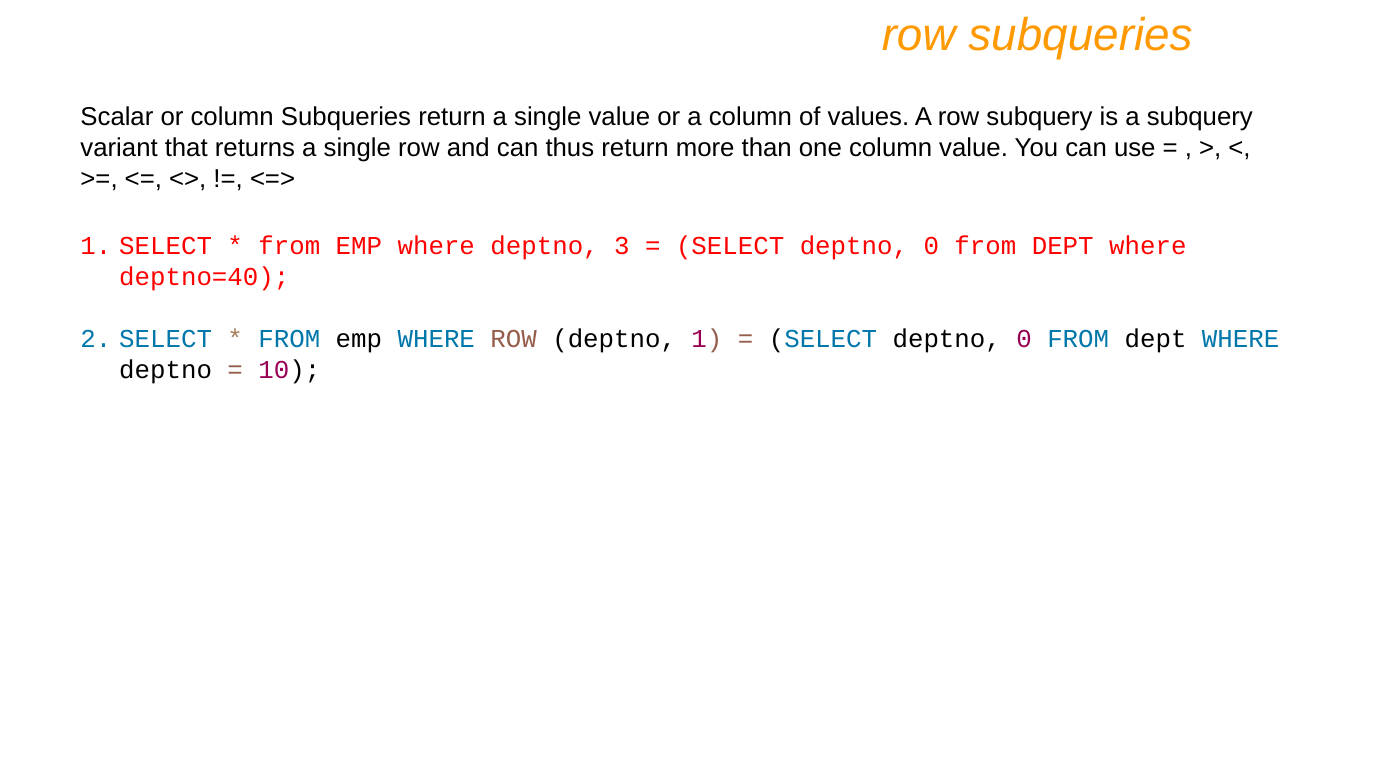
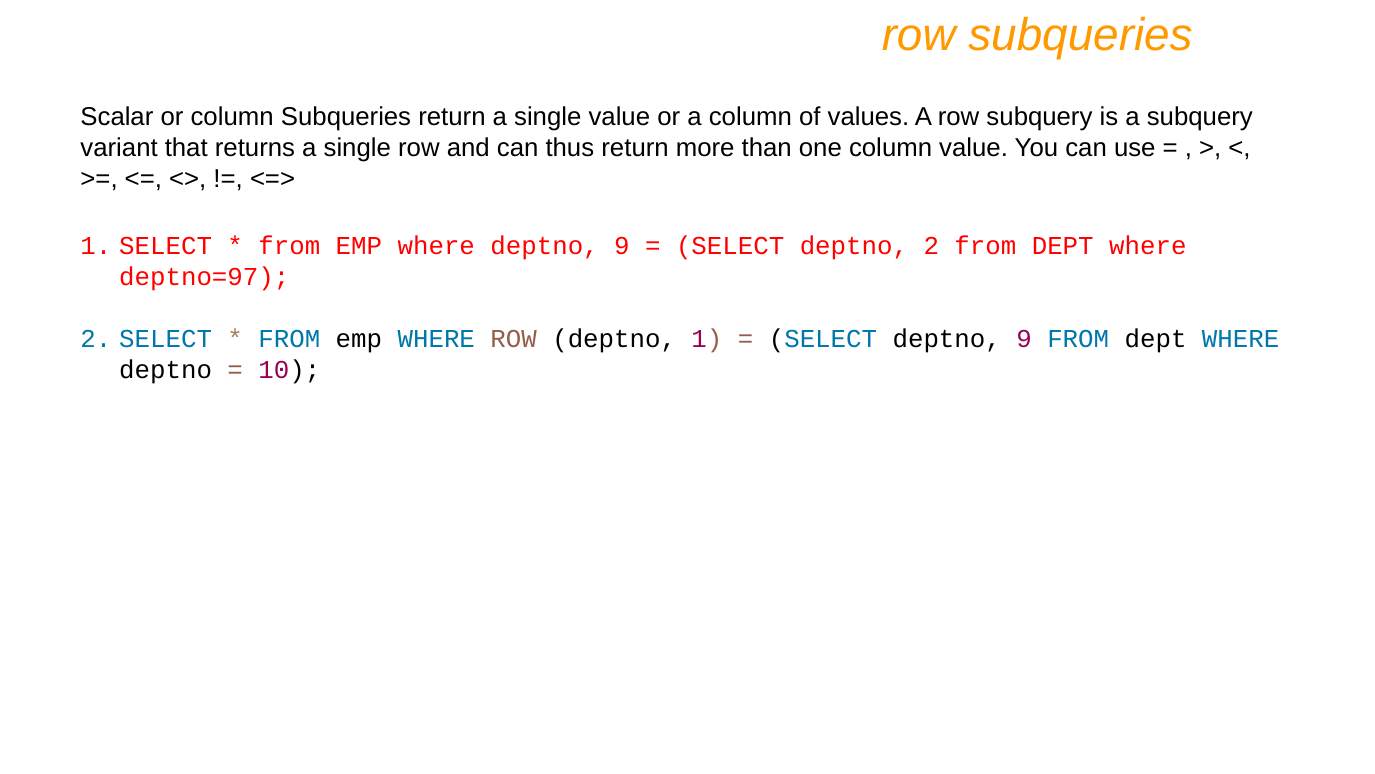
where deptno 3: 3 -> 9 (622, 246)
0: 0 -> 2 (931, 246)
deptno=40: deptno=40 -> deptno=97 (204, 277)
0: 0 -> 9 (1024, 339)
